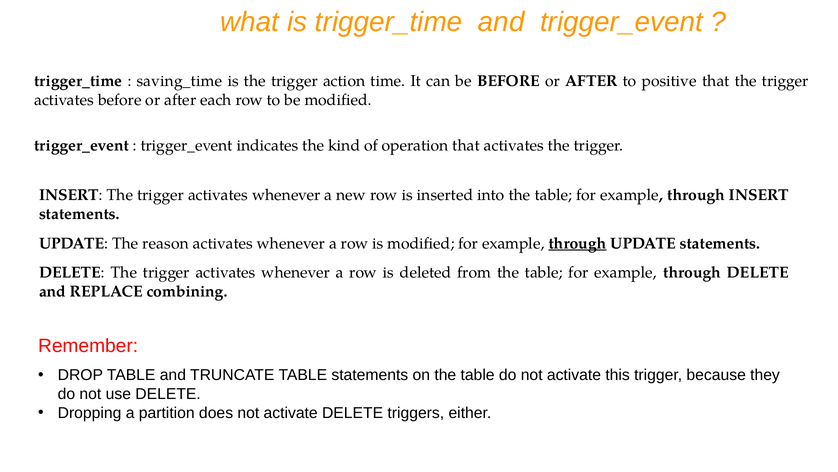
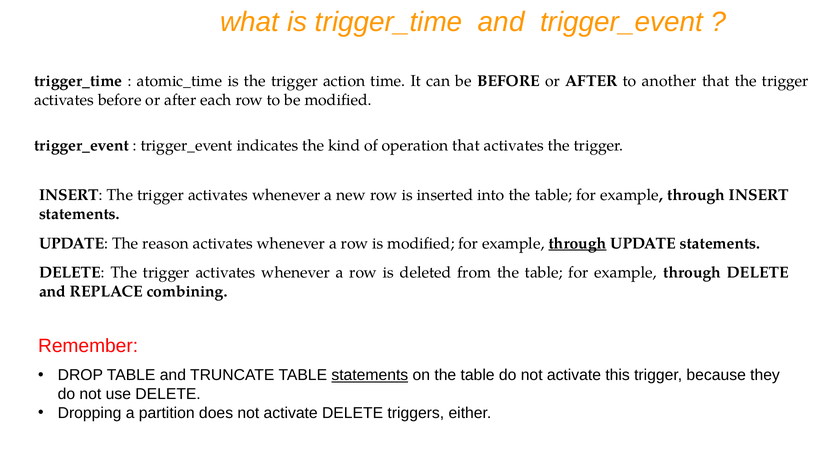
saving_time: saving_time -> atomic_time (179, 81)
positive: positive -> another (669, 81)
statements underline: none -> present (370, 375)
